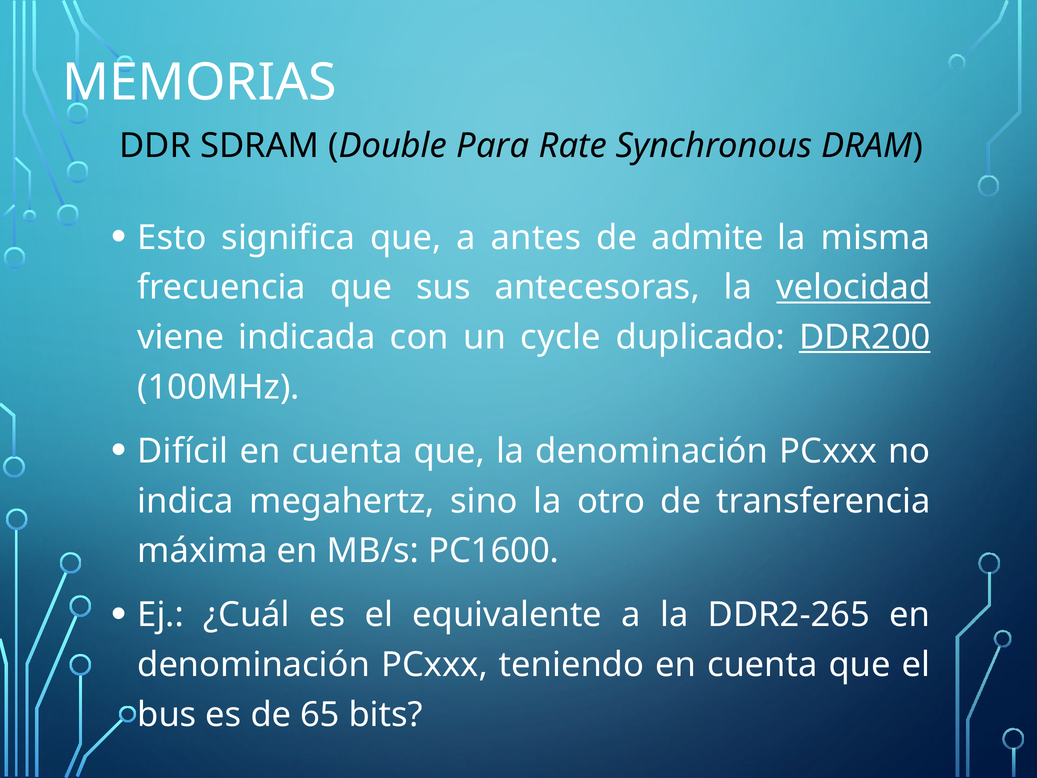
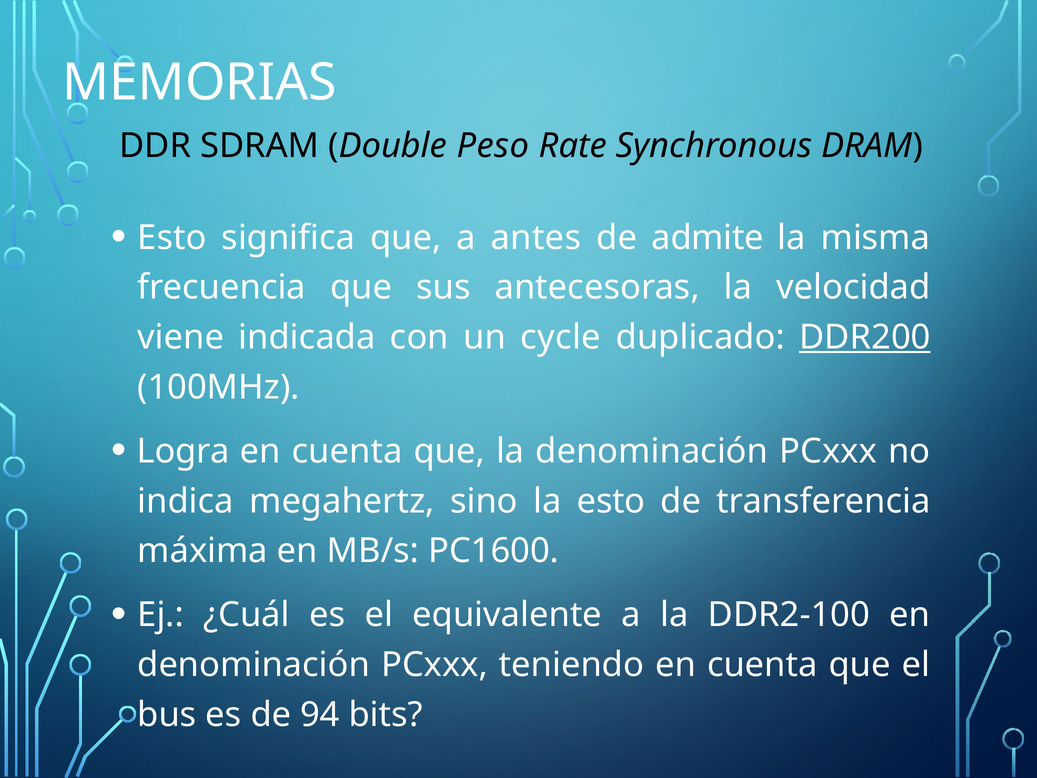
Para: Para -> Peso (493, 146)
velocidad underline: present -> none (853, 287)
Difícil: Difícil -> Logra (183, 451)
la otro: otro -> esto (611, 501)
DDR2-265: DDR2-265 -> DDR2-100 (789, 615)
65: 65 -> 94 (320, 714)
